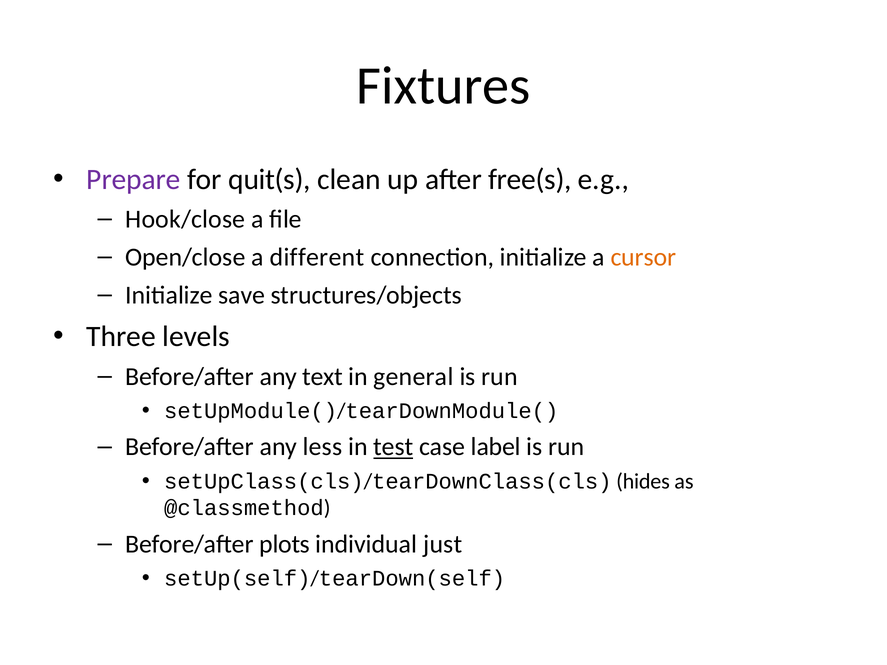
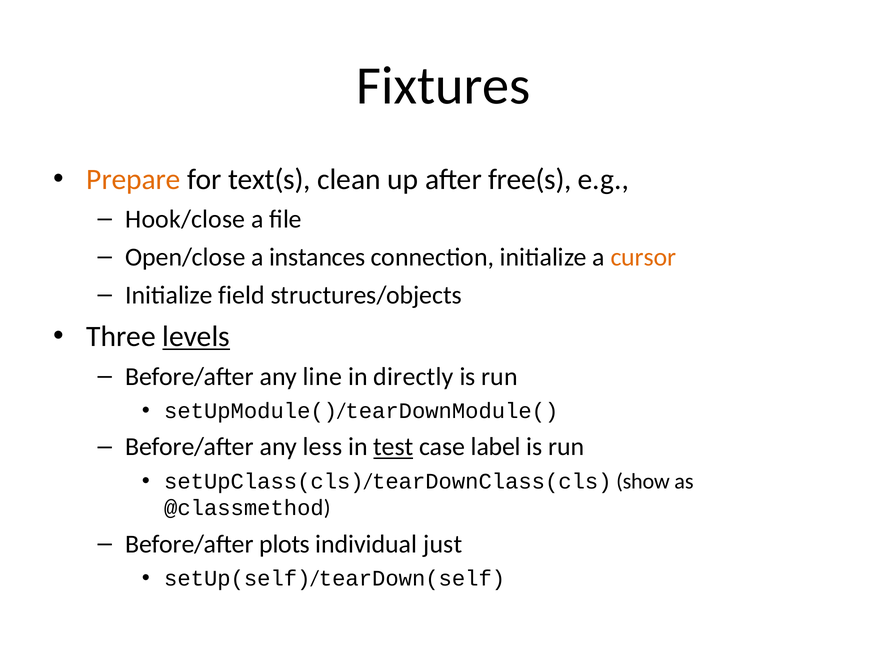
Prepare colour: purple -> orange (134, 179)
quit(s: quit(s -> text(s (269, 179)
different: different -> instances (317, 257)
save: save -> field (241, 295)
levels underline: none -> present (196, 337)
text: text -> line (322, 377)
general: general -> directly (413, 377)
hides: hides -> show (643, 482)
